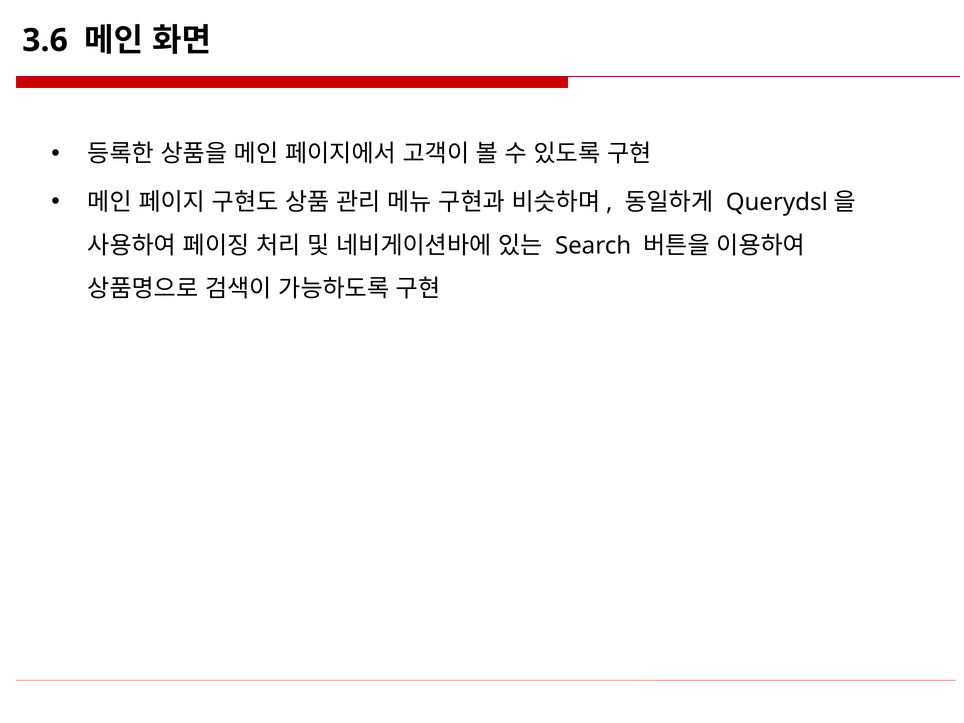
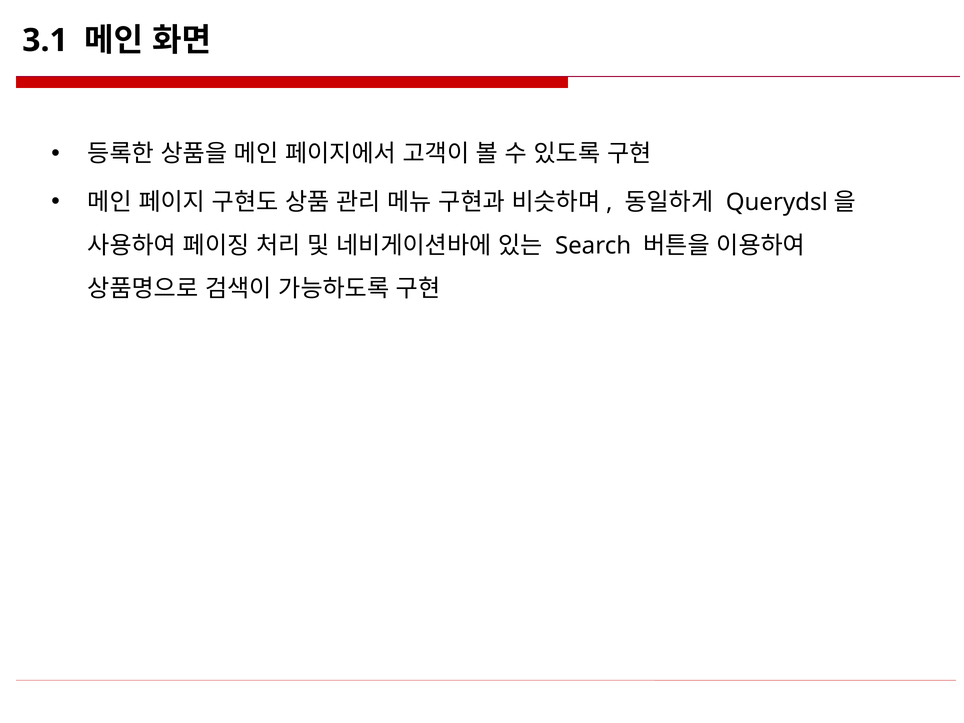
3.6: 3.6 -> 3.1 (45, 40)
